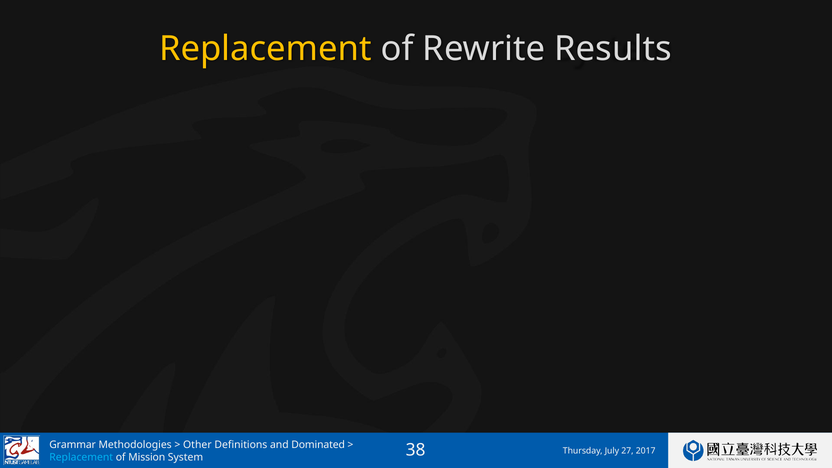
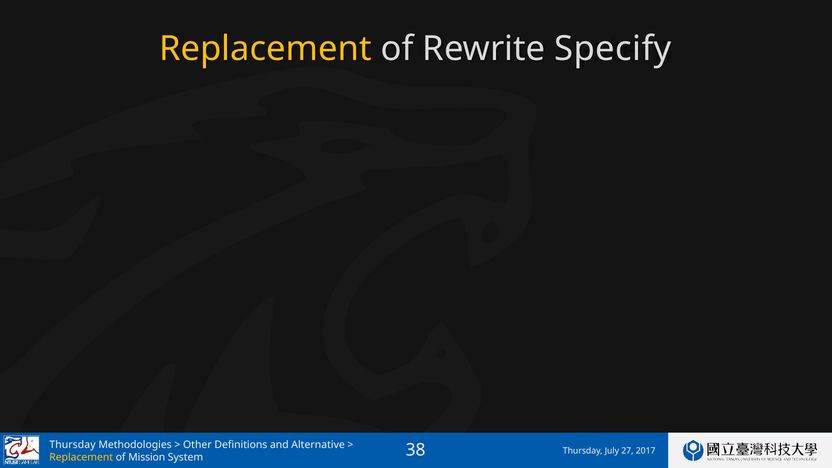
Results: Results -> Specify (613, 49)
Grammar: Grammar -> Thursday (72, 445)
Dominated: Dominated -> Alternative (318, 445)
Replacement colour: light blue -> yellow (81, 457)
